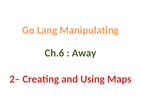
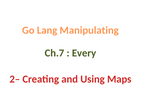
Ch.6: Ch.6 -> Ch.7 (54, 53)
Away: Away -> Every (84, 53)
